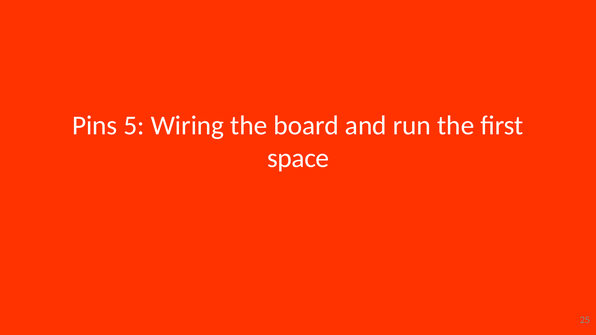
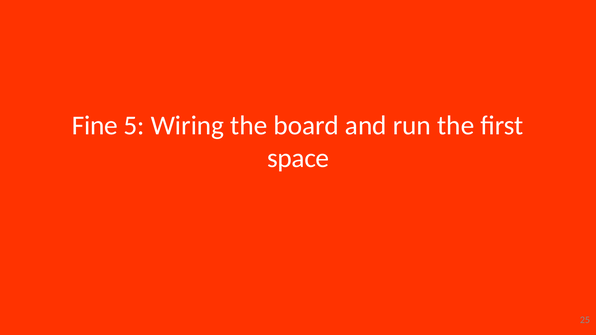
Pins: Pins -> Fine (95, 126)
